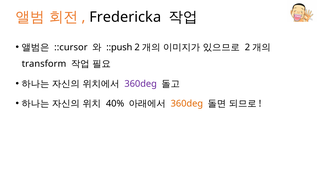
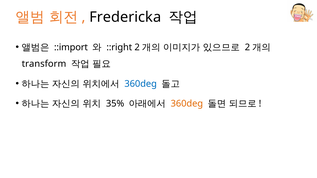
::cursor: ::cursor -> ::import (71, 47)
::push: ::push -> ::right (119, 47)
360deg colour: purple -> blue (141, 84)
40%: 40% -> 35% (115, 104)
